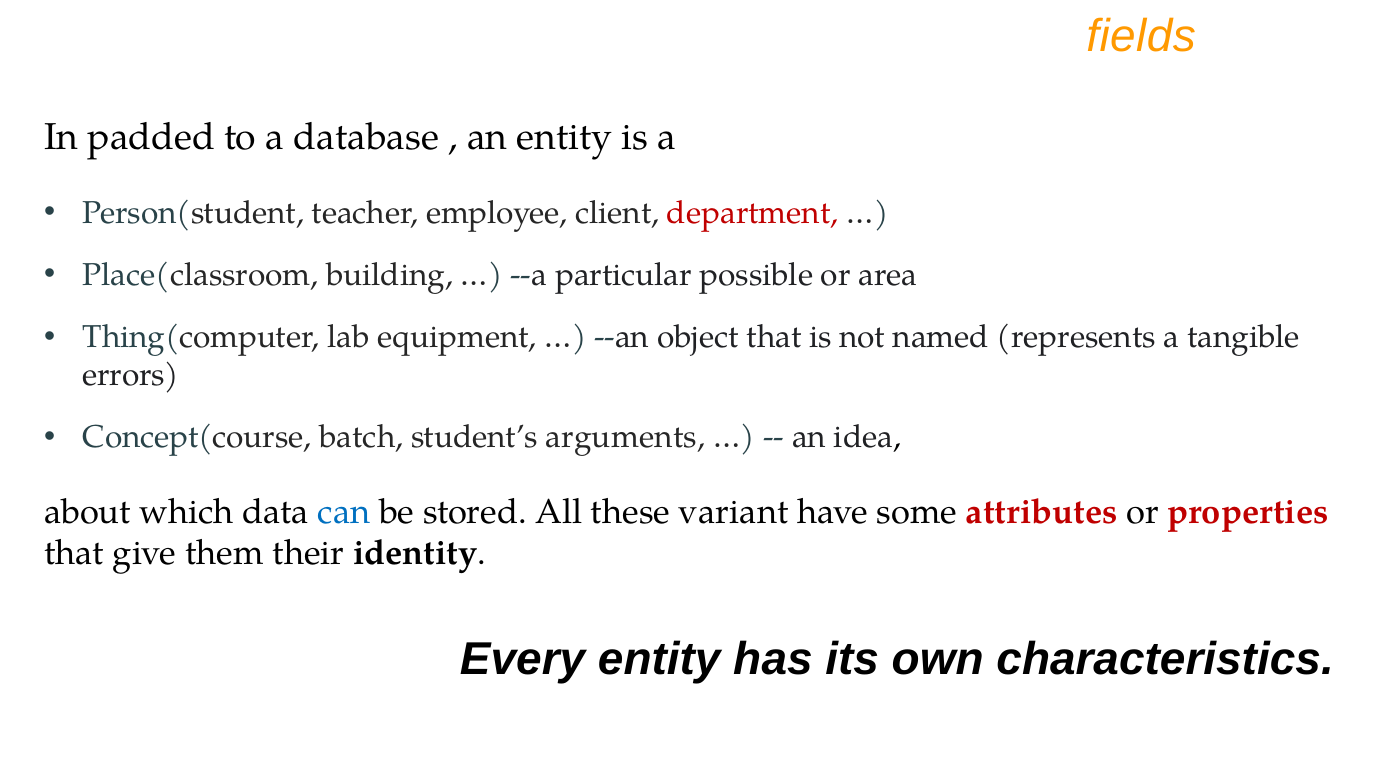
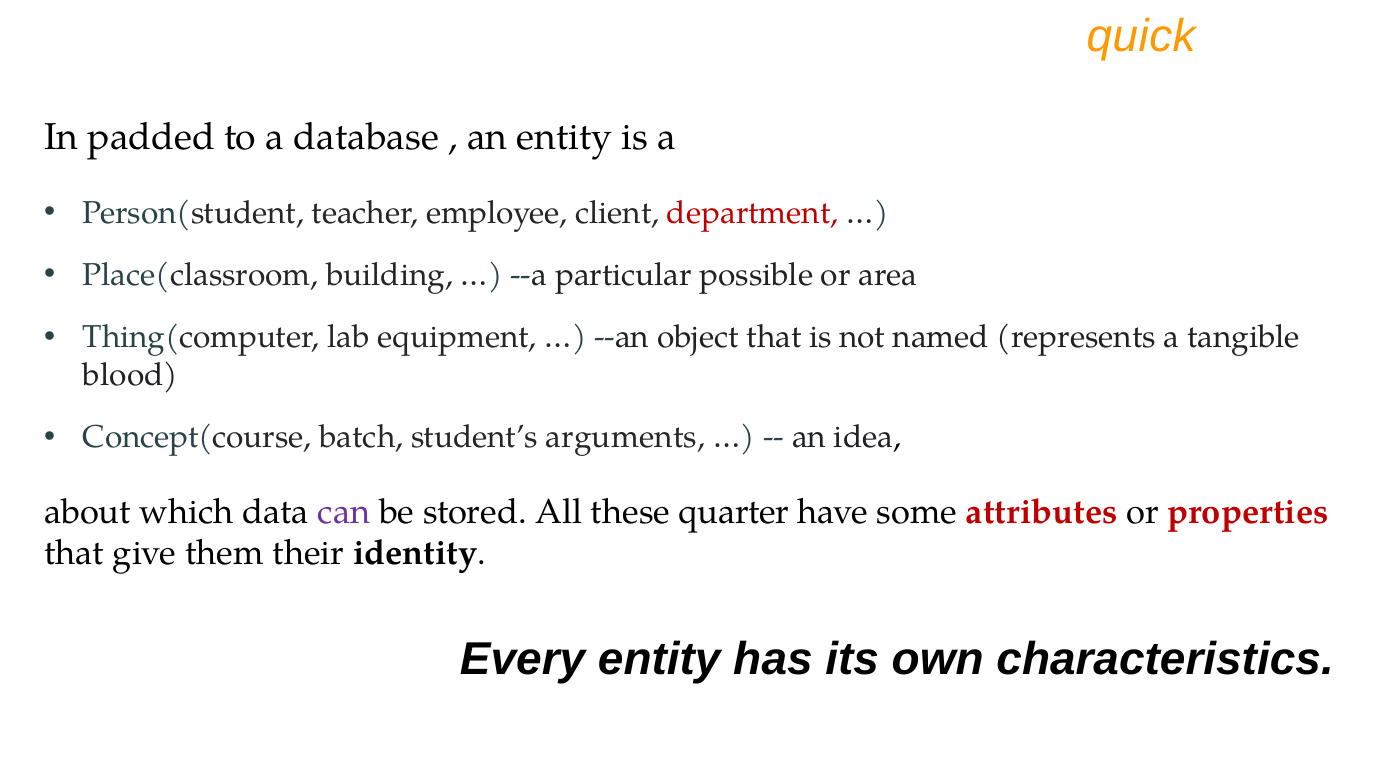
fields: fields -> quick (1141, 36)
errors: errors -> blood (131, 375)
can colour: blue -> purple (344, 511)
variant: variant -> quarter (734, 511)
